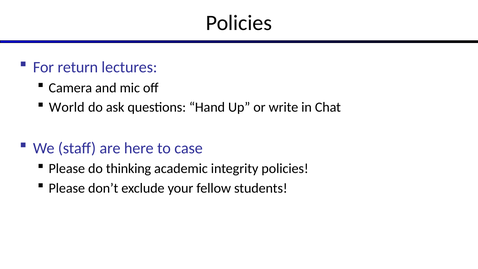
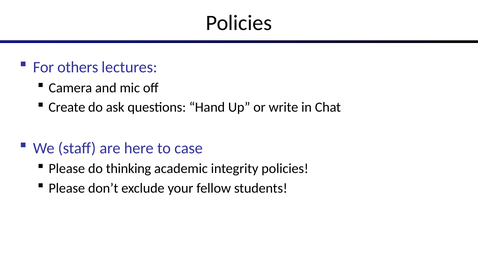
return: return -> others (78, 67)
World: World -> Create (67, 107)
